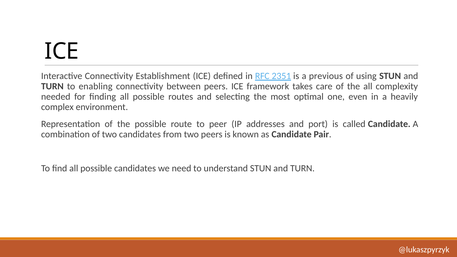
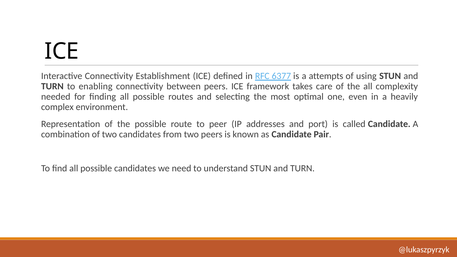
2351: 2351 -> 6377 (281, 76)
previous: previous -> attempts (326, 76)
